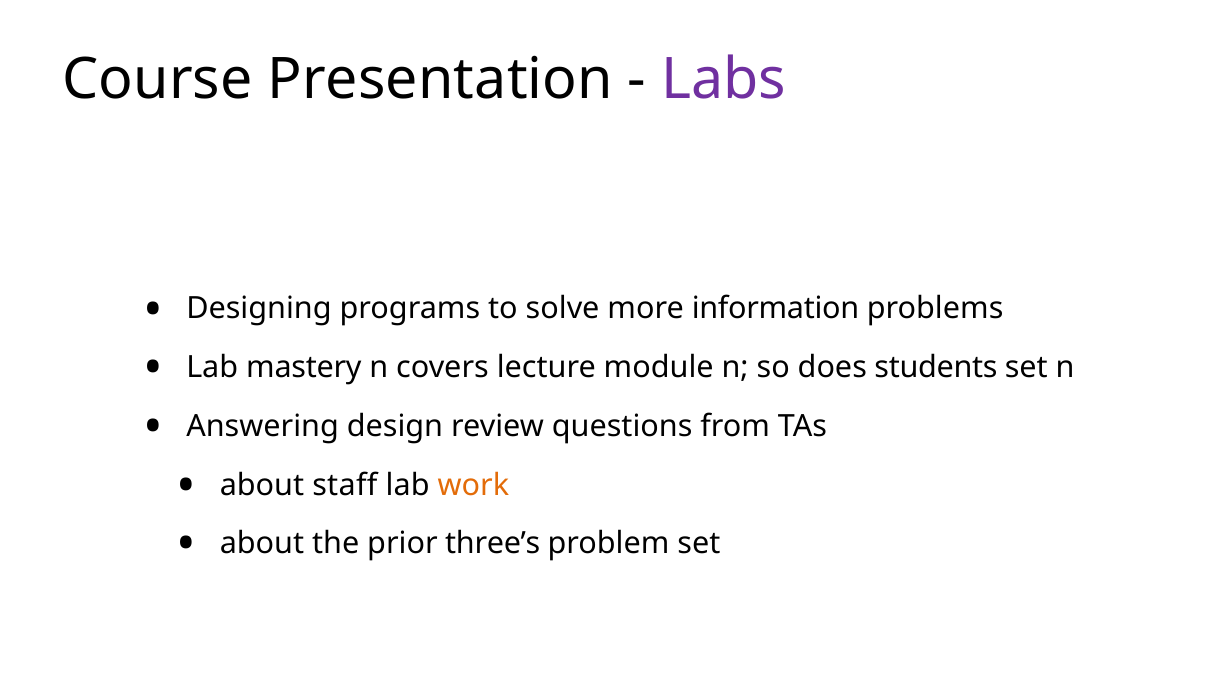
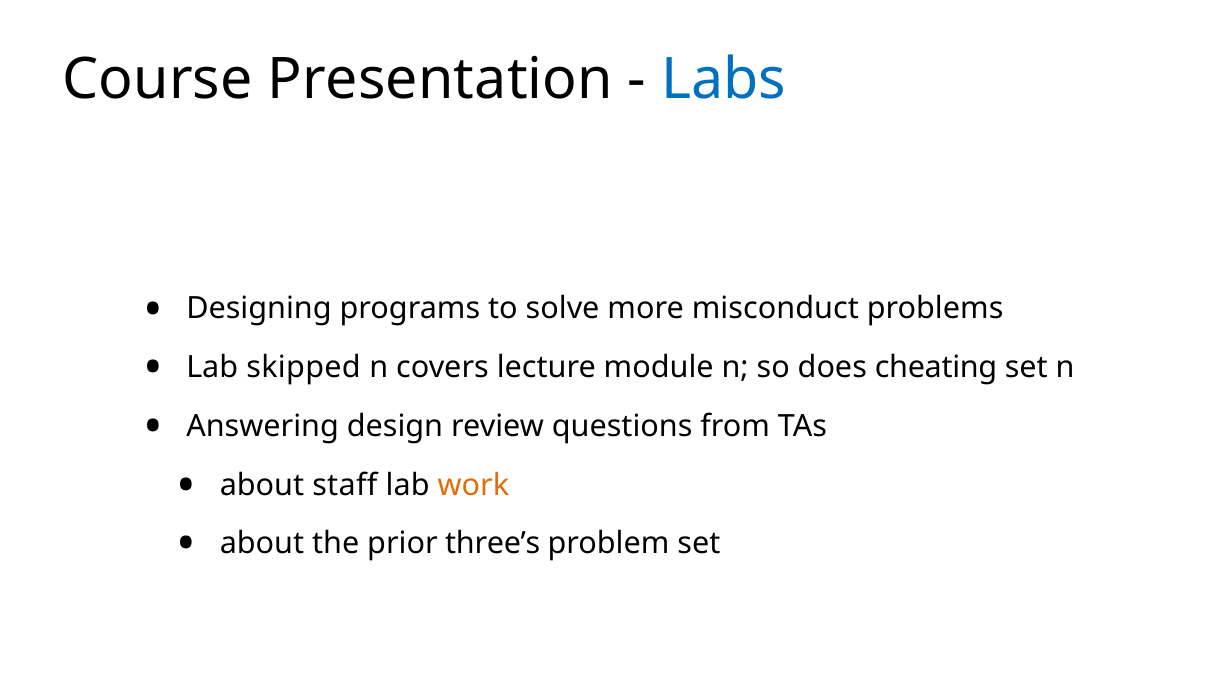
Labs colour: purple -> blue (724, 79)
information: information -> misconduct (775, 309)
mastery: mastery -> skipped (304, 368)
students: students -> cheating (936, 368)
